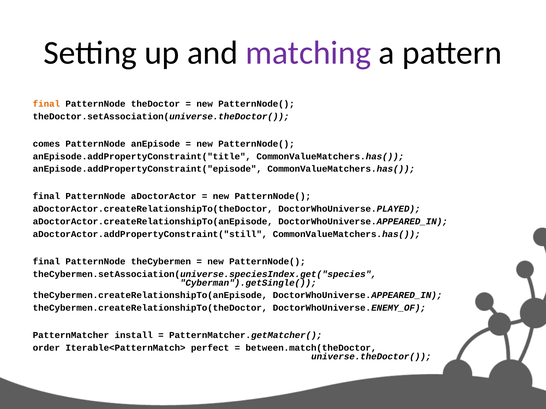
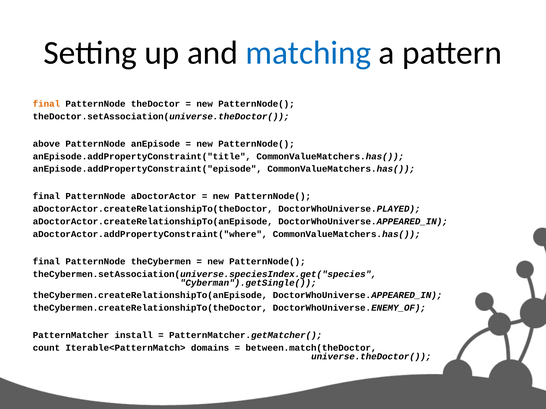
matching colour: purple -> blue (308, 53)
comes: comes -> above (46, 144)
aDoctorActor.addPropertyConstraint("still: aDoctorActor.addPropertyConstraint("still -> aDoctorActor.addPropertyConstraint("where (150, 234)
order: order -> count (46, 348)
perfect: perfect -> domains (210, 348)
